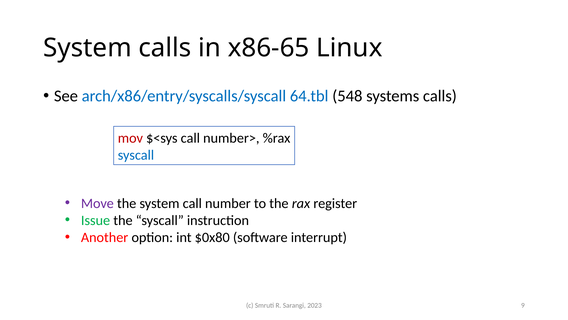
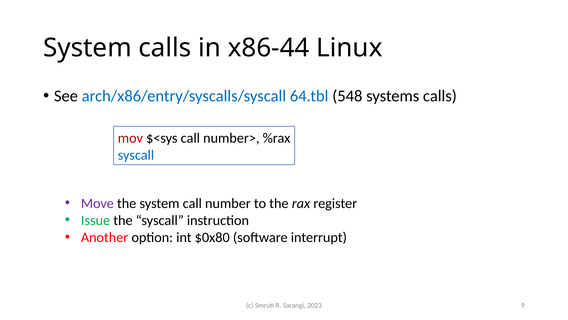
x86-65: x86-65 -> x86-44 (269, 48)
